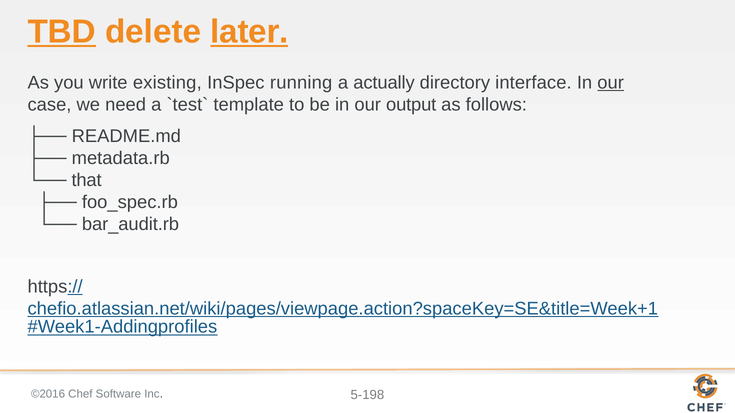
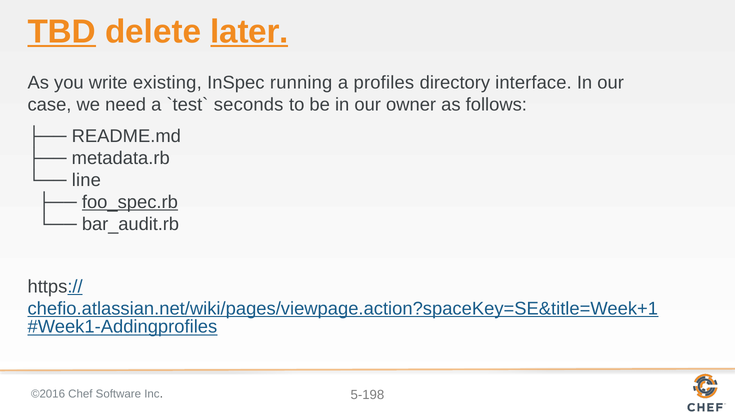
actually: actually -> profiles (384, 83)
our underline: present -> none (611, 83)
template: template -> seconds (249, 105)
output: output -> owner (411, 105)
that: that -> line (86, 180)
foo_spec.rb underline: none -> present (130, 202)
